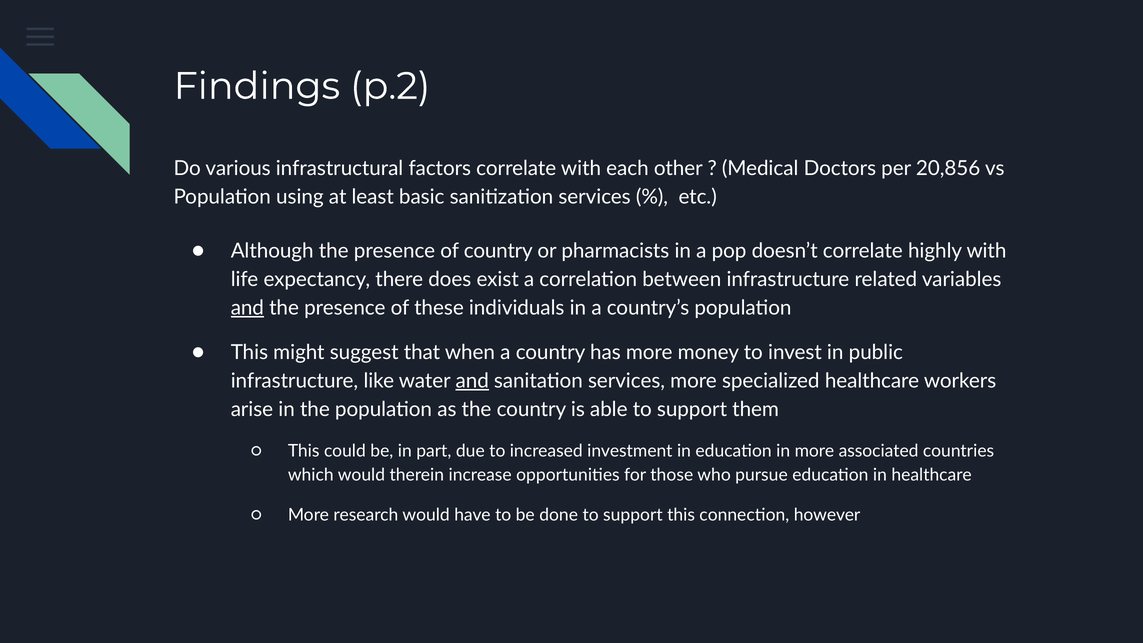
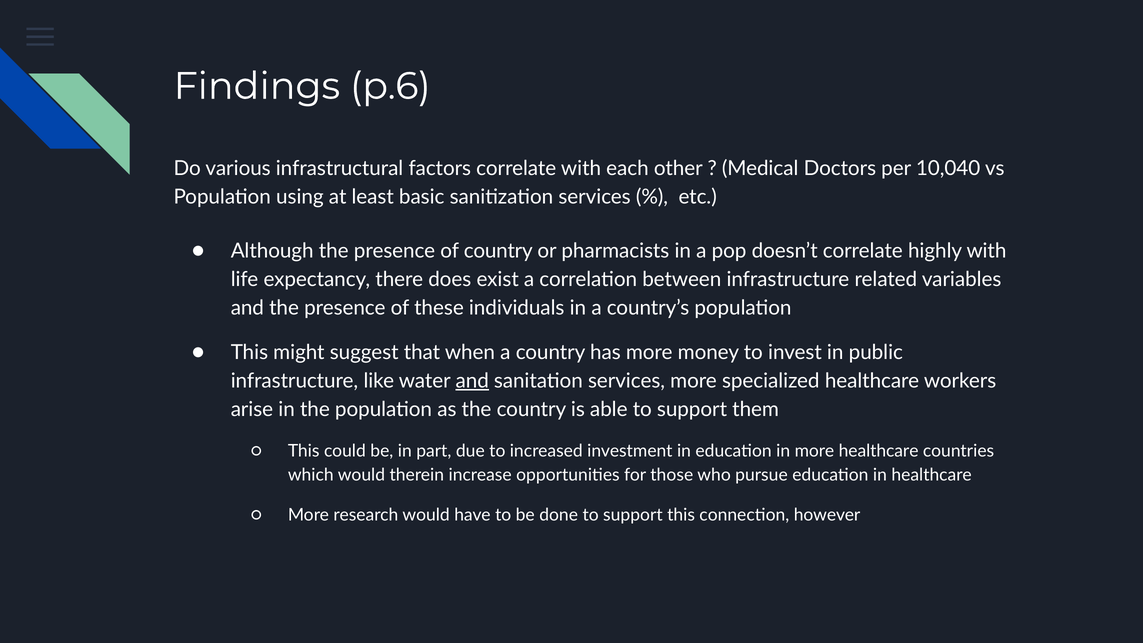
p.2: p.2 -> p.6 (390, 86)
20,856: 20,856 -> 10,040 (948, 169)
and underline: present -> none (247, 308)
more associated: associated -> healthcare (879, 451)
